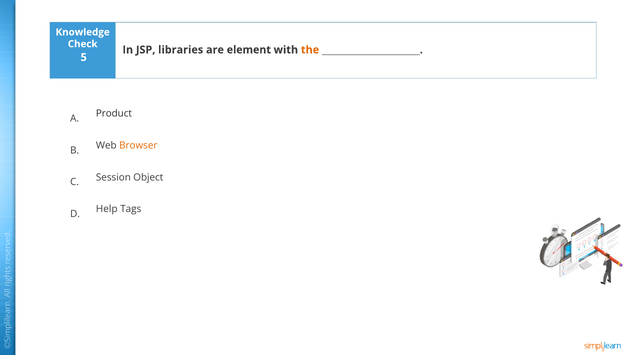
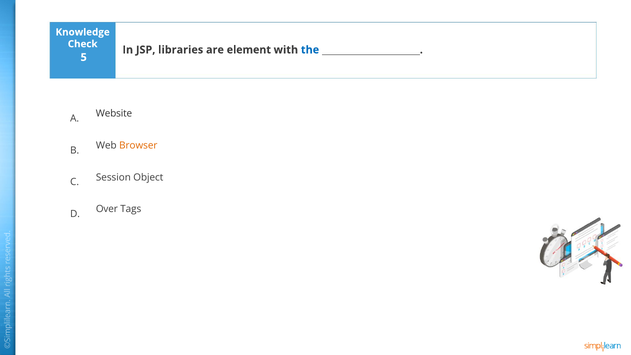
the colour: orange -> blue (310, 50)
Product: Product -> Website (114, 114)
Help: Help -> Over (107, 209)
